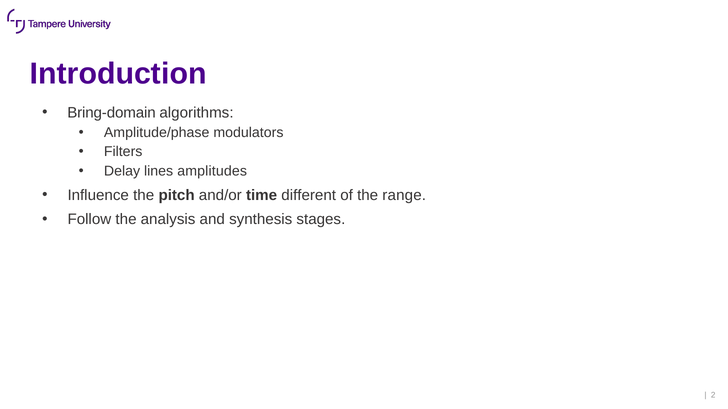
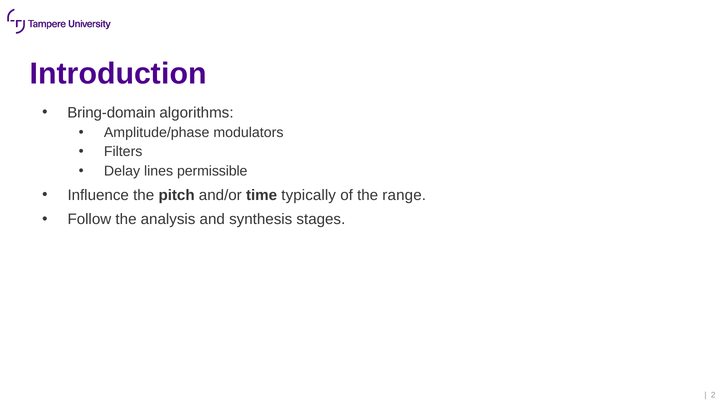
amplitudes: amplitudes -> permissible (212, 171)
different: different -> typically (309, 195)
